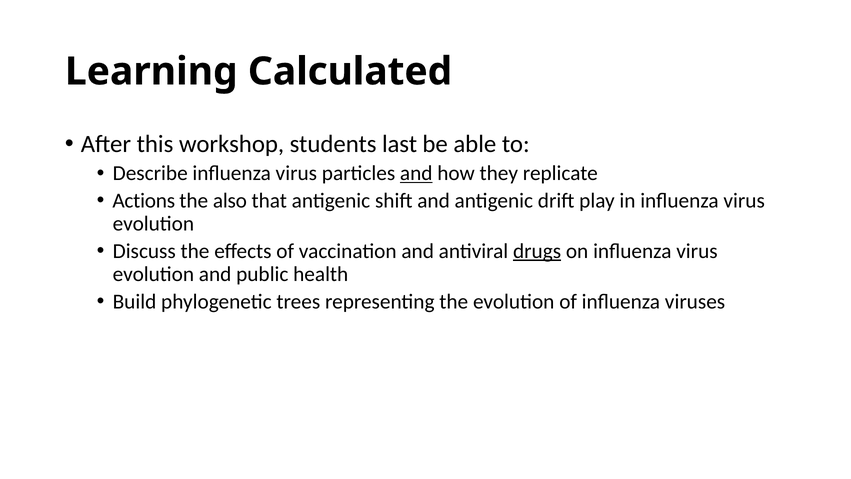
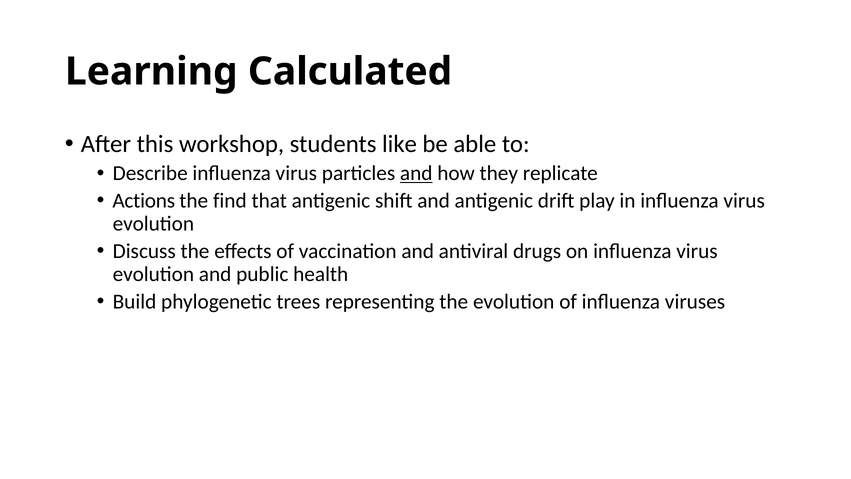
last: last -> like (400, 144)
also: also -> find (230, 201)
drugs underline: present -> none (537, 251)
